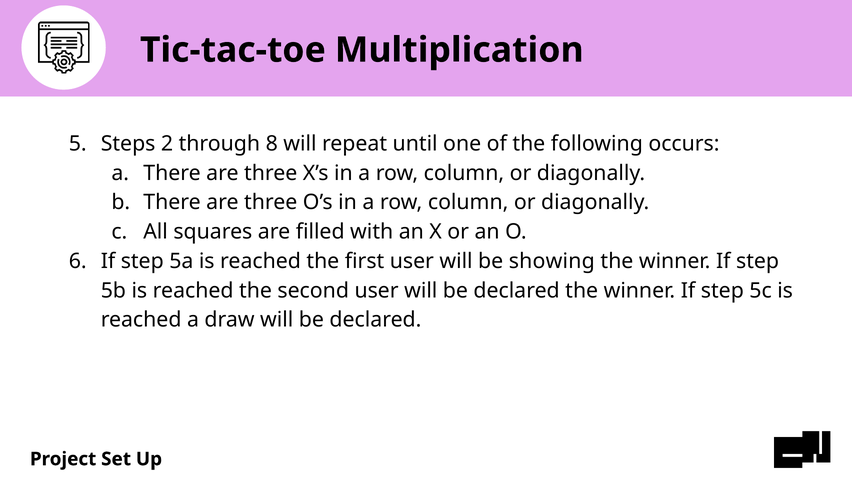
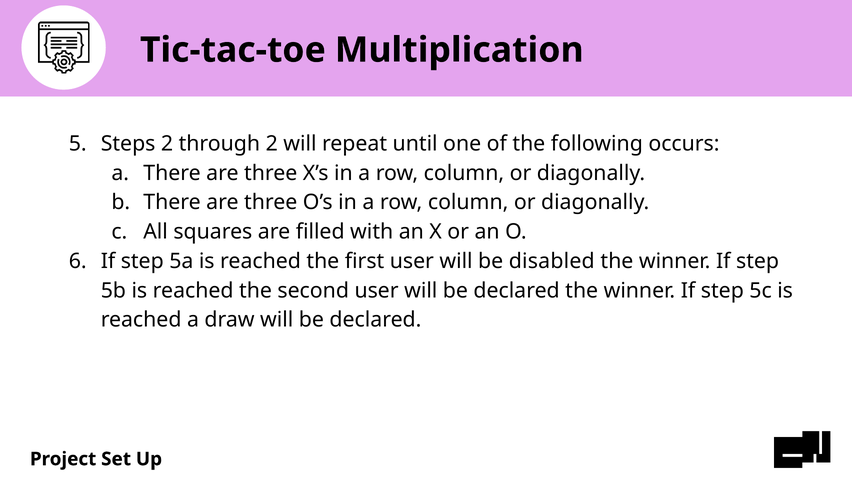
through 8: 8 -> 2 (272, 144)
showing: showing -> disabled (552, 261)
